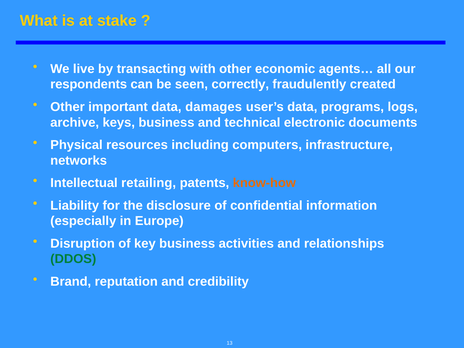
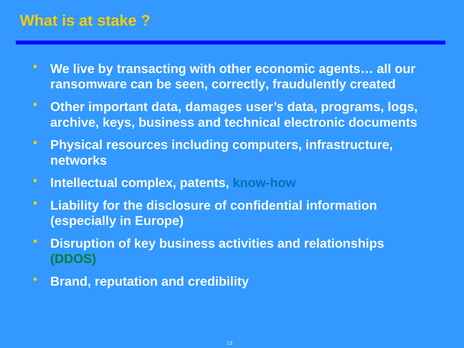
respondents: respondents -> ransomware (89, 84)
retailing: retailing -> complex (149, 183)
know-how colour: orange -> blue (264, 183)
